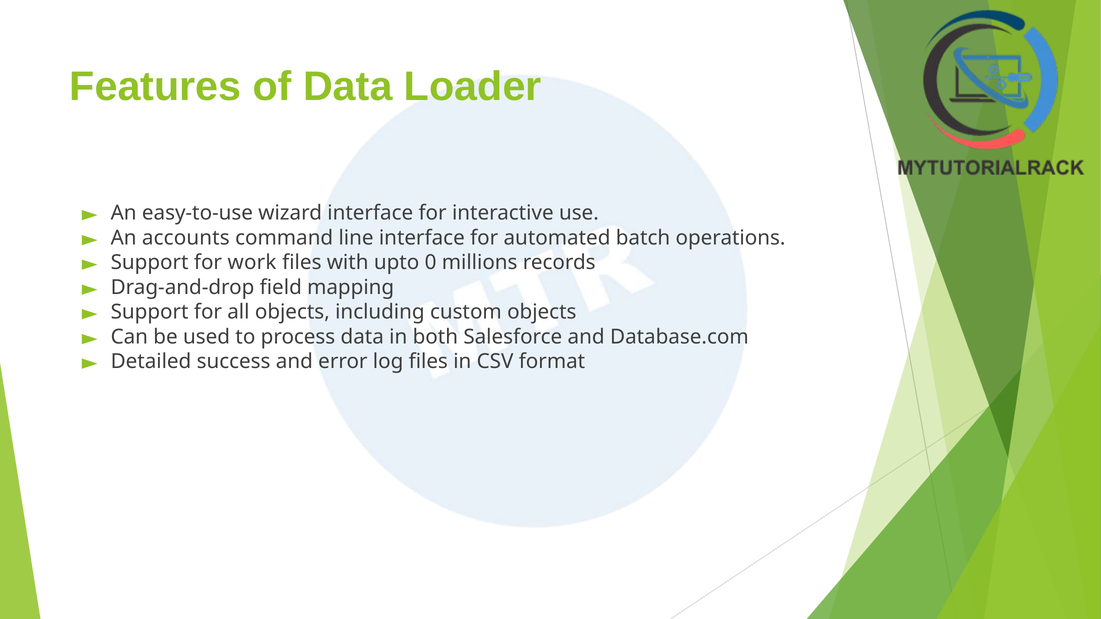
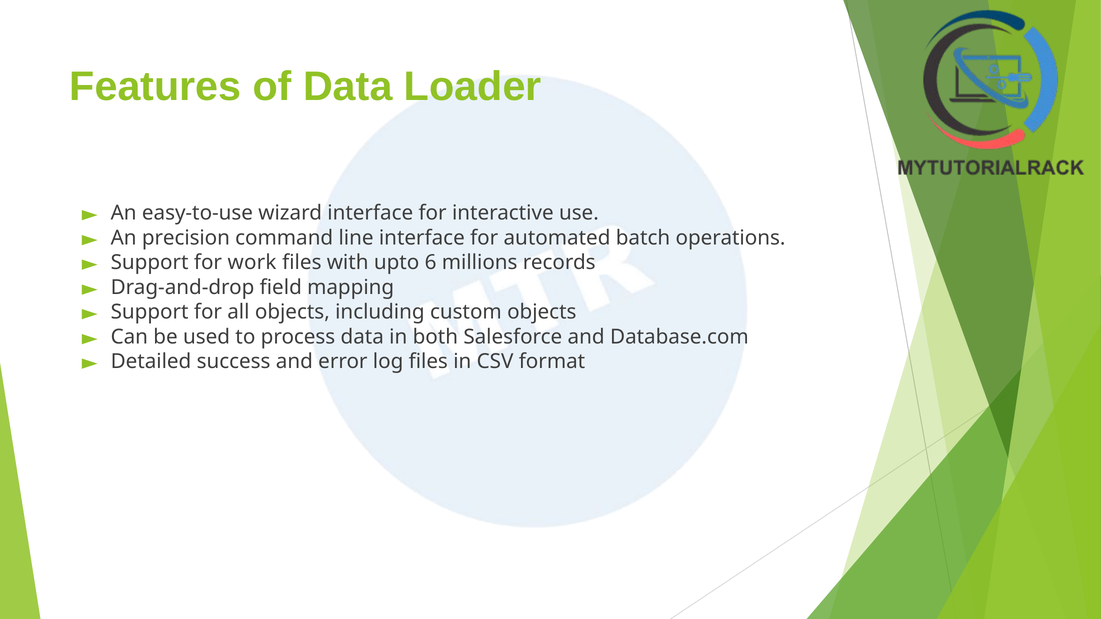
accounts: accounts -> precision (186, 238)
0: 0 -> 6 (431, 263)
